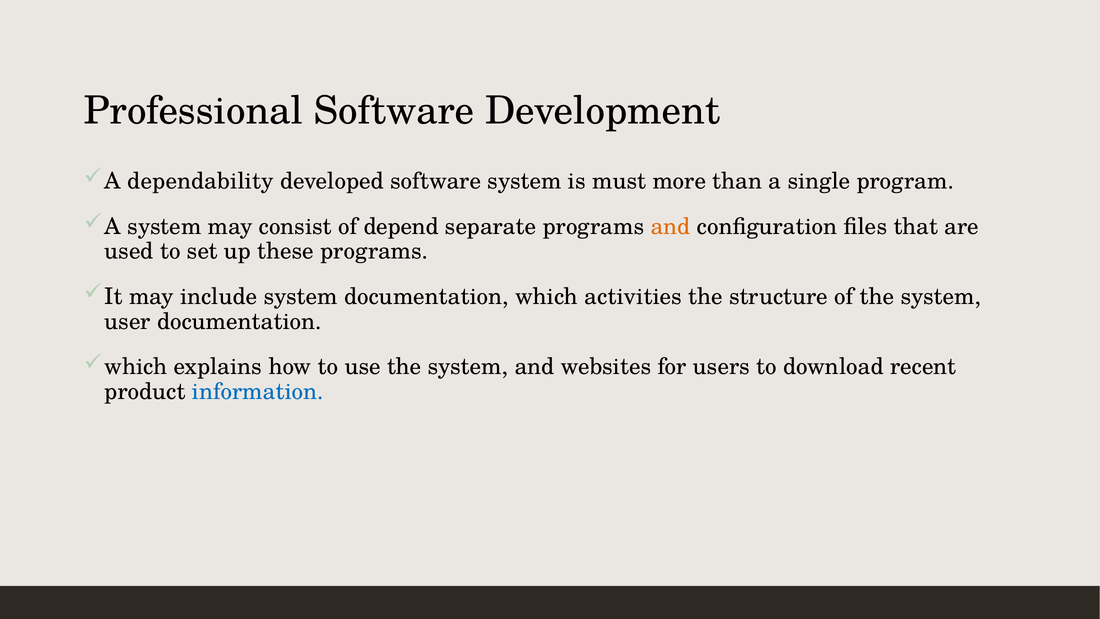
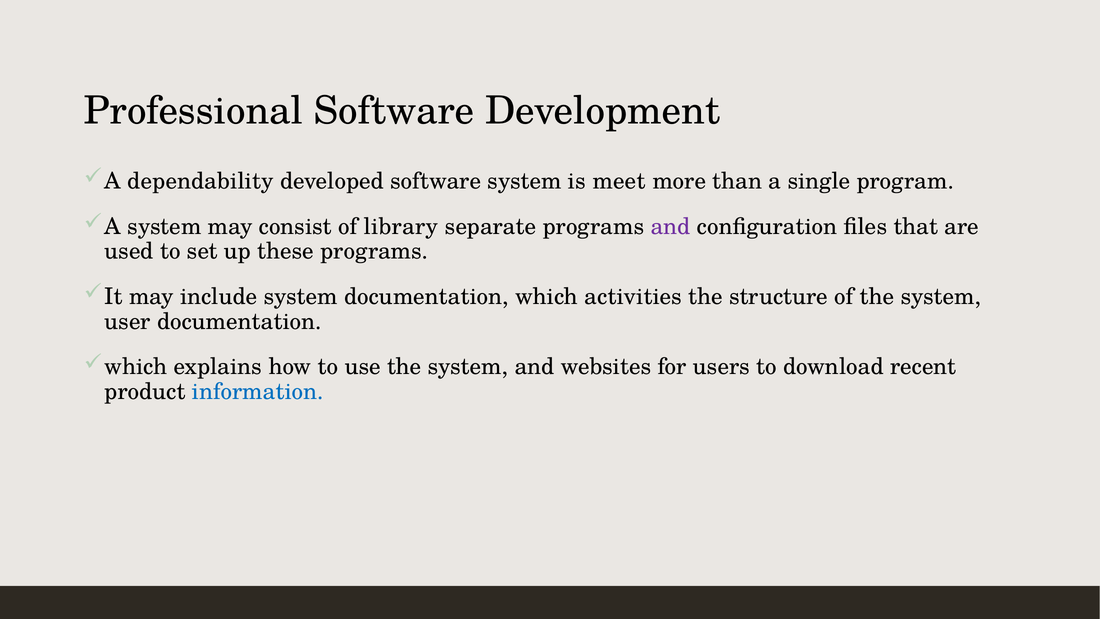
must: must -> meet (619, 181)
depend: depend -> library (401, 226)
and colour: orange -> purple (670, 226)
